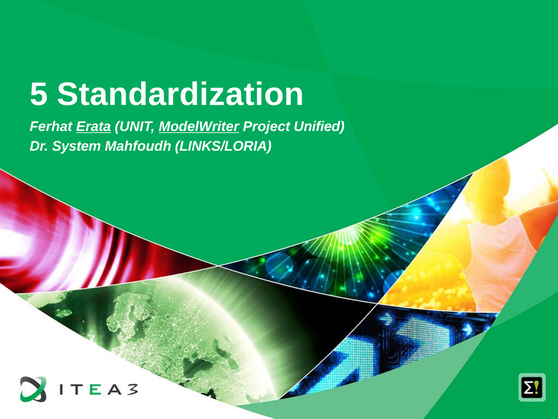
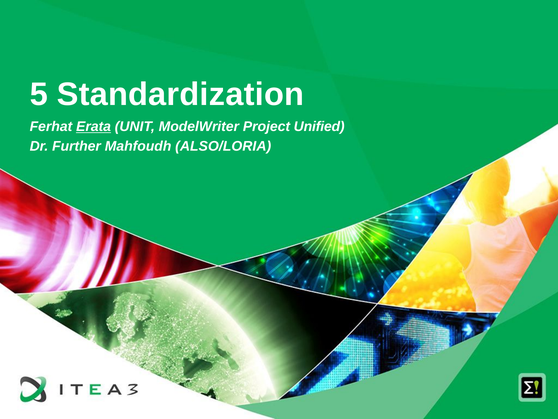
ModelWriter underline: present -> none (199, 127)
System: System -> Further (77, 146)
LINKS/LORIA: LINKS/LORIA -> ALSO/LORIA (223, 146)
